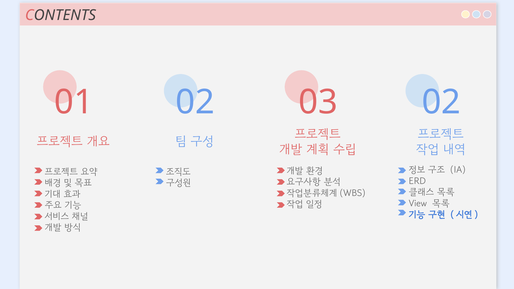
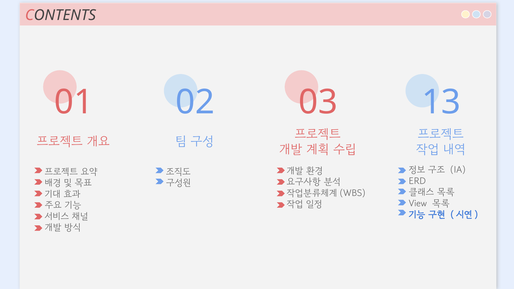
02 02: 02 -> 13 (441, 102)
